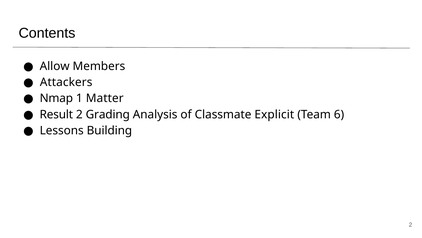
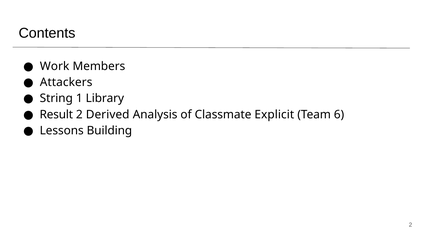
Allow: Allow -> Work (55, 66)
Nmap: Nmap -> String (56, 98)
Matter: Matter -> Library (105, 98)
Grading: Grading -> Derived (108, 114)
